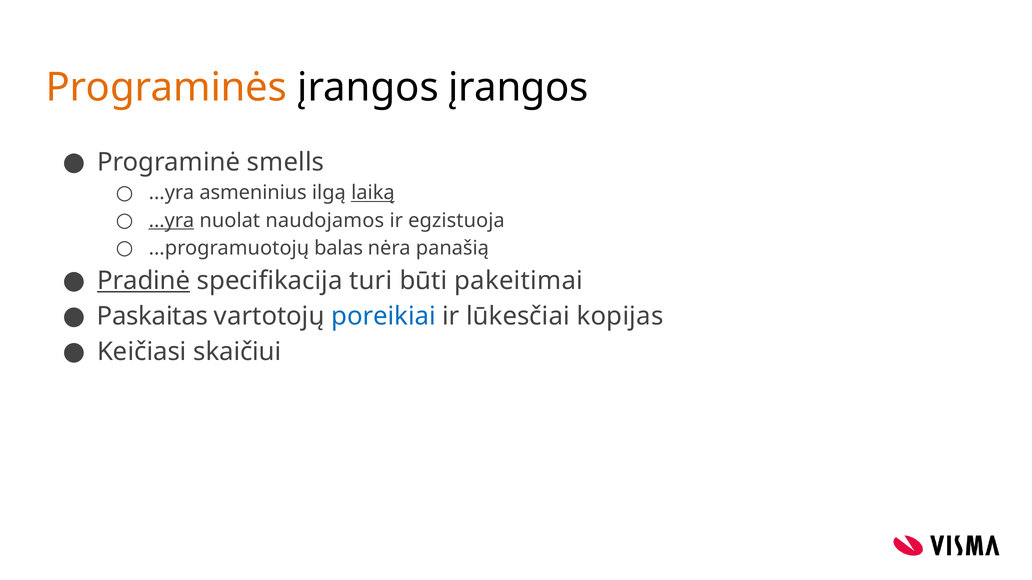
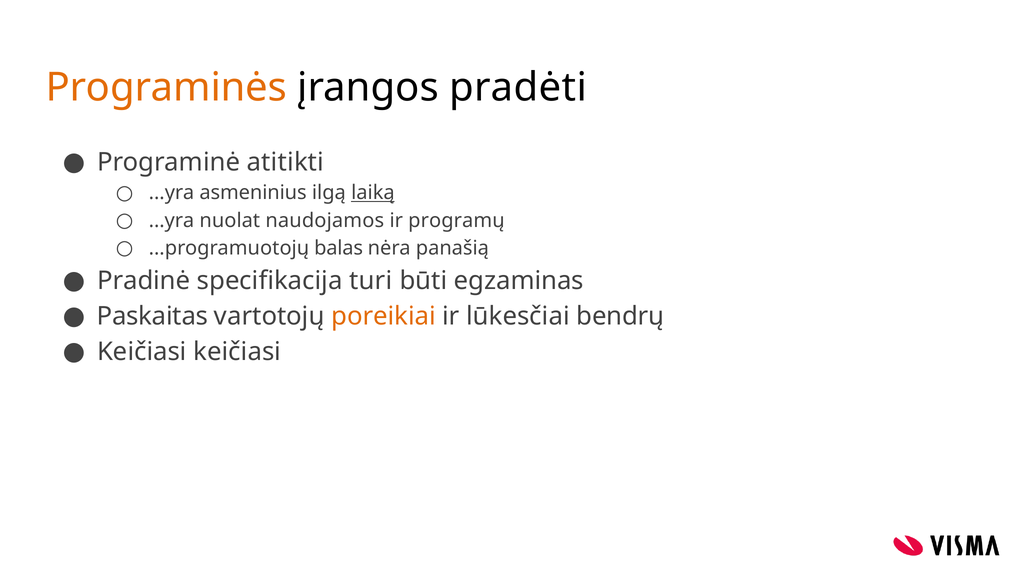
įrangos įrangos: įrangos -> pradėti (518, 87)
smells: smells -> atitikti (285, 162)
...yra underline: present -> none (171, 221)
egzistuoja: egzistuoja -> programų (456, 221)
Pradinė underline: present -> none (144, 281)
pakeitimai: pakeitimai -> egzaminas (519, 281)
poreikiai colour: blue -> orange (384, 316)
kopijas: kopijas -> bendrų (620, 316)
Keičiasi skaičiui: skaičiui -> keičiasi (237, 352)
